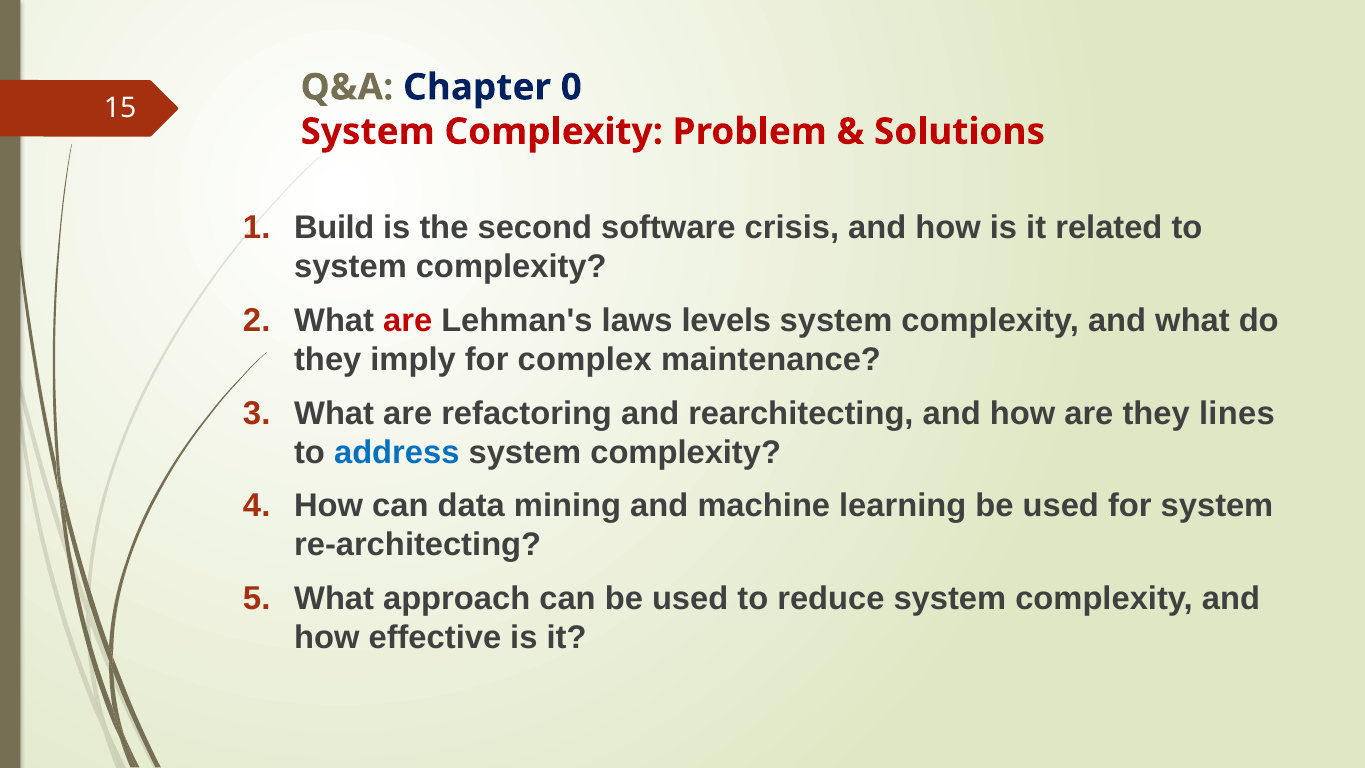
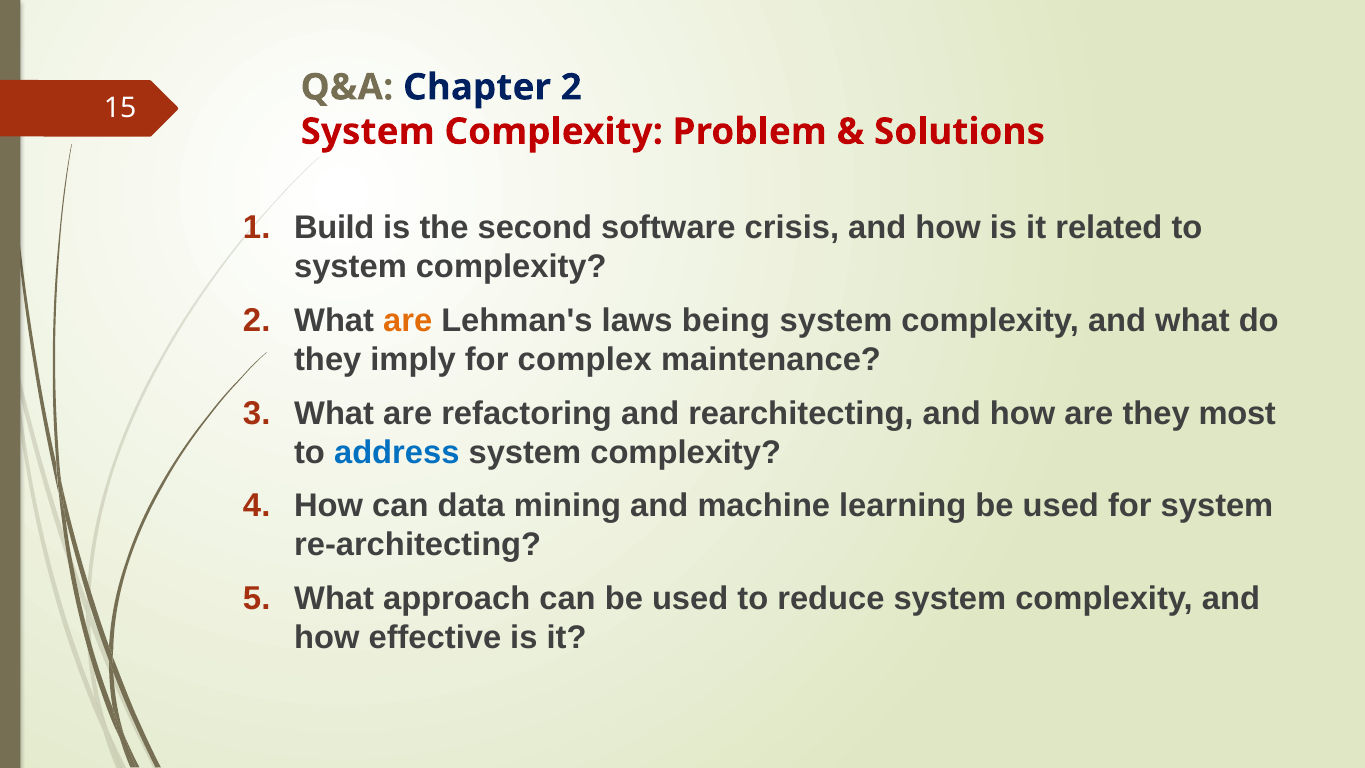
Chapter 0: 0 -> 2 (571, 87)
are colour: red -> orange (408, 320)
levels: levels -> being (726, 320)
lines: lines -> most (1237, 413)
